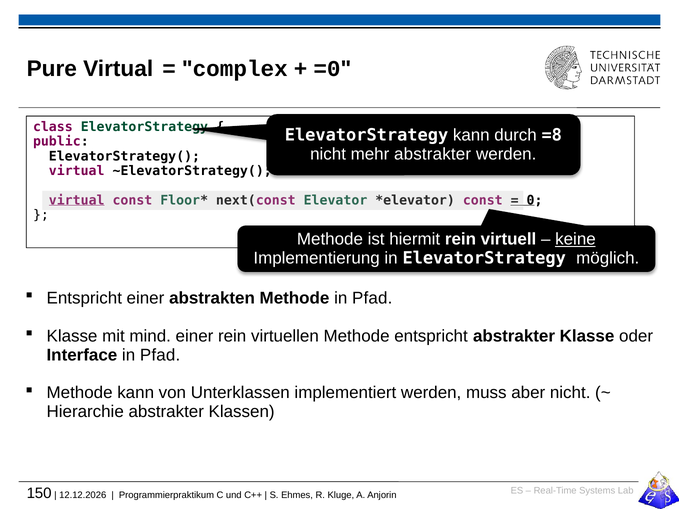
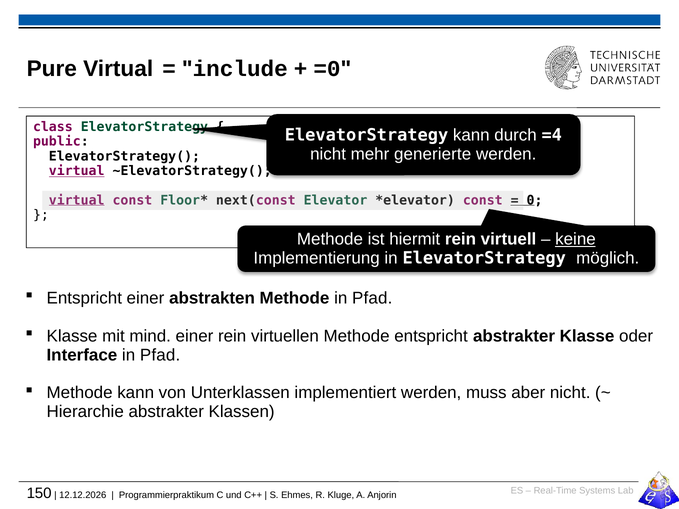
complex: complex -> include (240, 69)
=8: =8 -> =4 (552, 135)
mehr abstrakter: abstrakter -> generierte (433, 154)
virtual underline: none -> present (77, 171)
